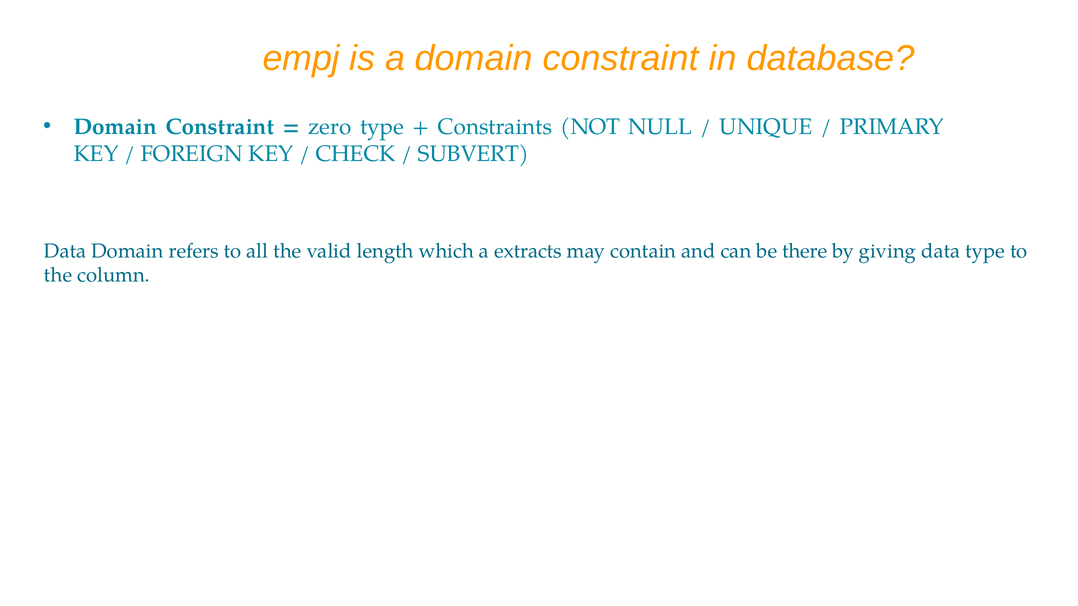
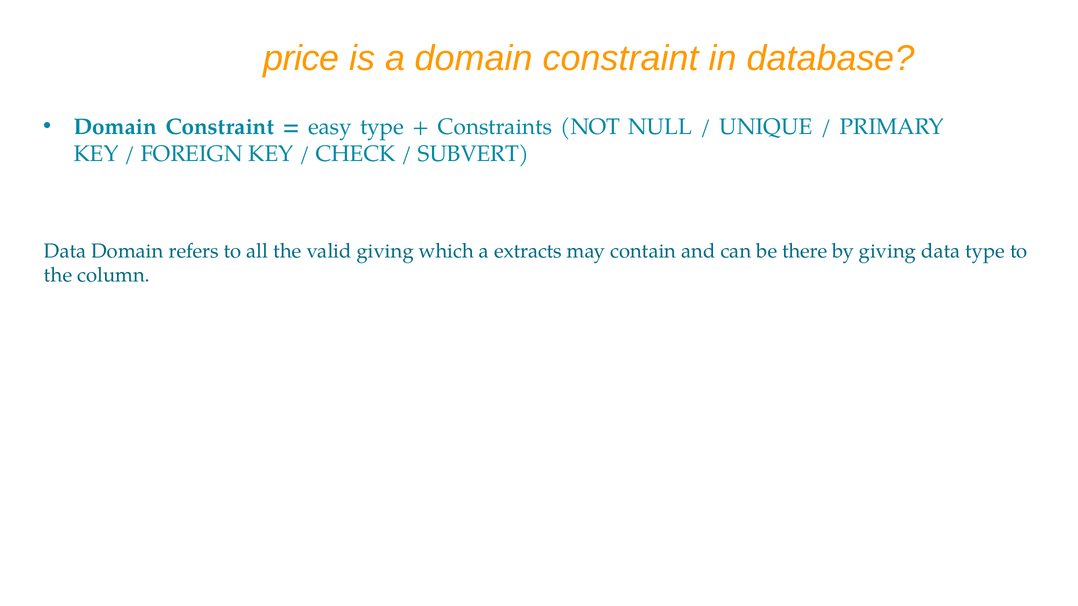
empj: empj -> price (301, 58)
zero: zero -> easy (330, 127)
valid length: length -> giving (385, 251)
